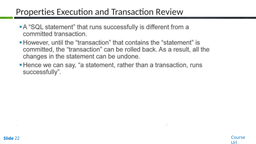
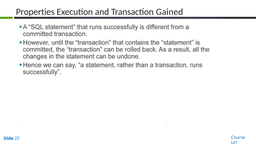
Review: Review -> Gained (170, 12)
